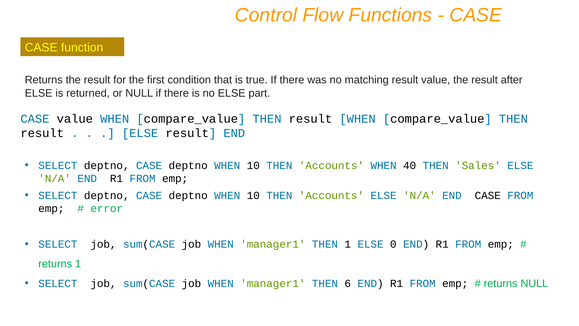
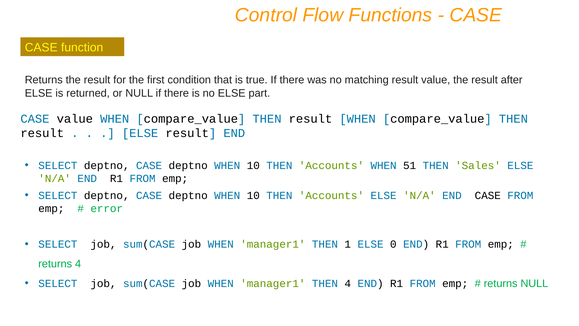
40: 40 -> 51 (410, 165)
returns 1: 1 -> 4 (78, 264)
THEN 6: 6 -> 4 (348, 283)
